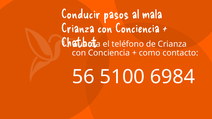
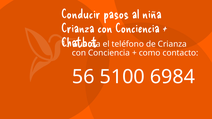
mala: mala -> niña (152, 14)
